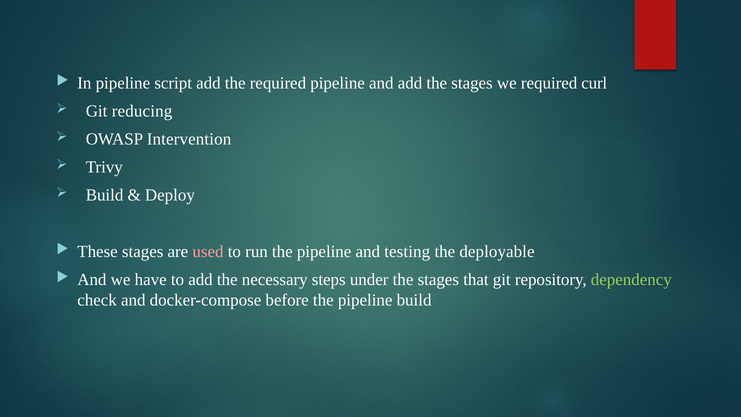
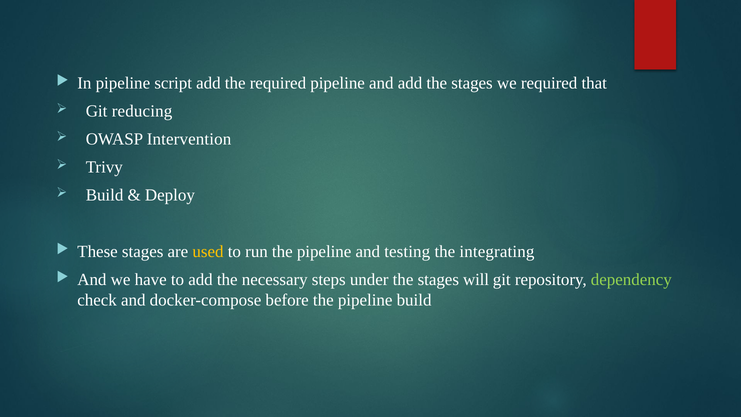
curl: curl -> that (594, 83)
used colour: pink -> yellow (208, 251)
deployable: deployable -> integrating (497, 251)
that: that -> will (476, 280)
